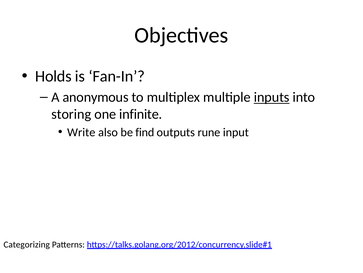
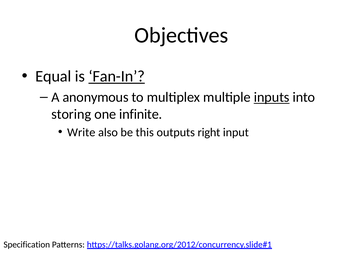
Holds: Holds -> Equal (53, 76)
Fan-In underline: none -> present (117, 76)
find: find -> this (145, 132)
rune: rune -> right (209, 132)
Categorizing: Categorizing -> Specification (27, 244)
